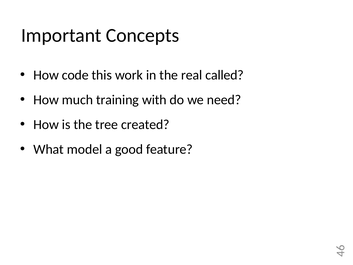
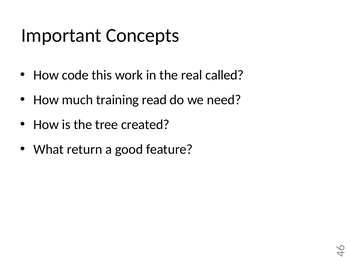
with: with -> read (154, 100)
model: model -> return (85, 149)
